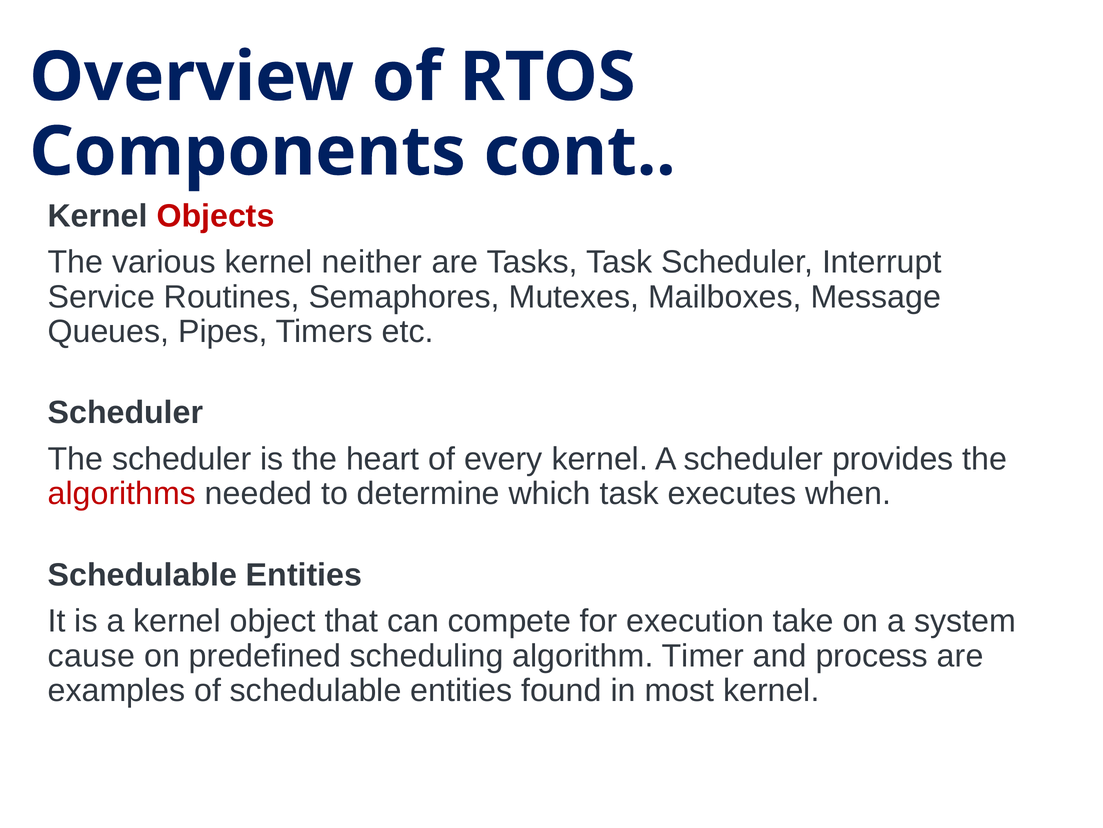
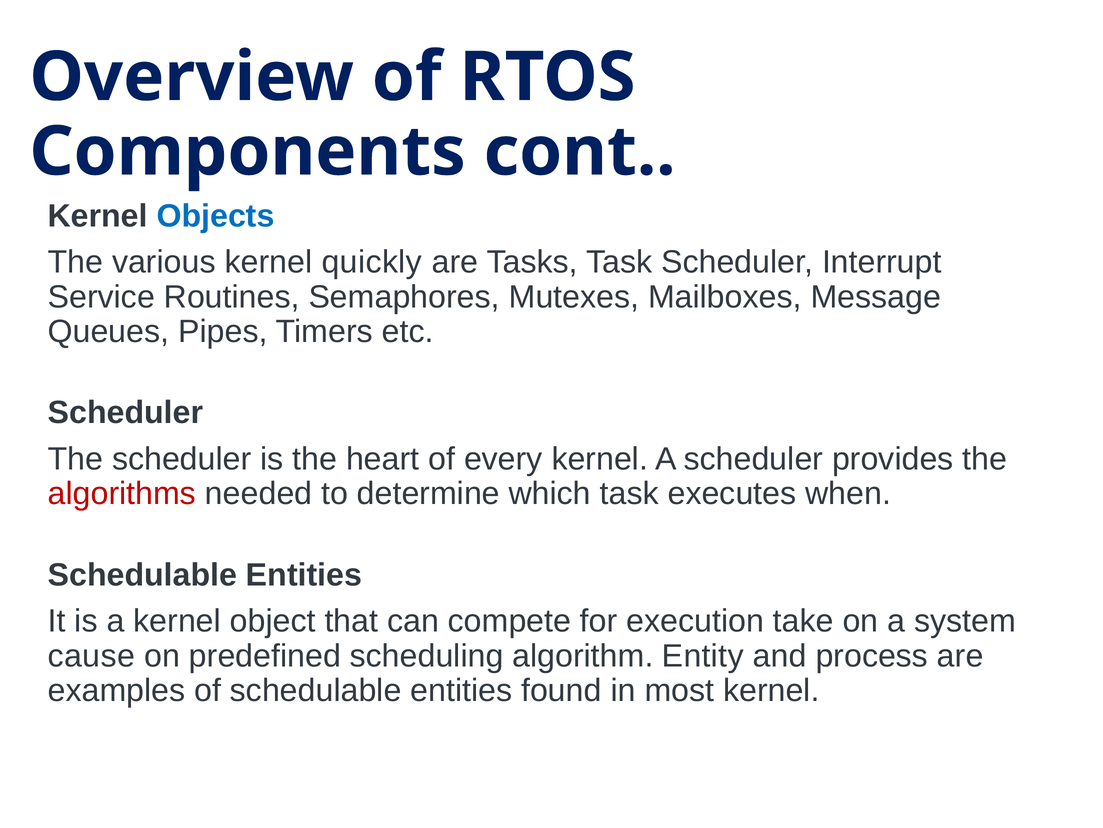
Objects colour: red -> blue (216, 216)
neither: neither -> quickly (372, 262)
Timer: Timer -> Entity (703, 655)
